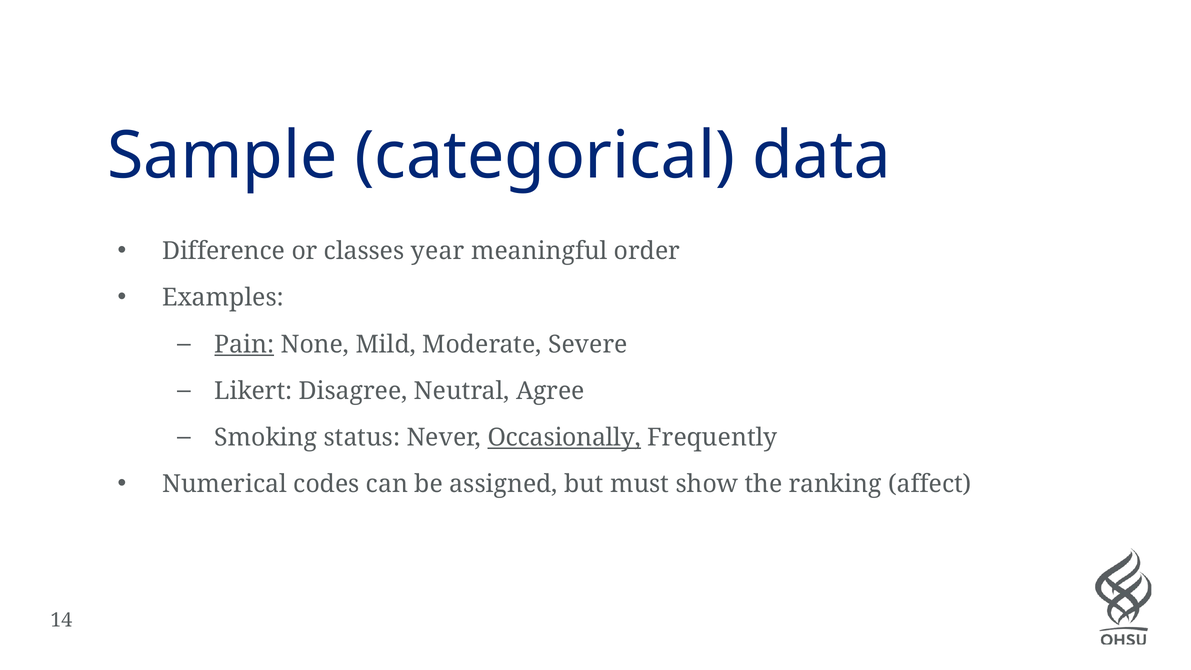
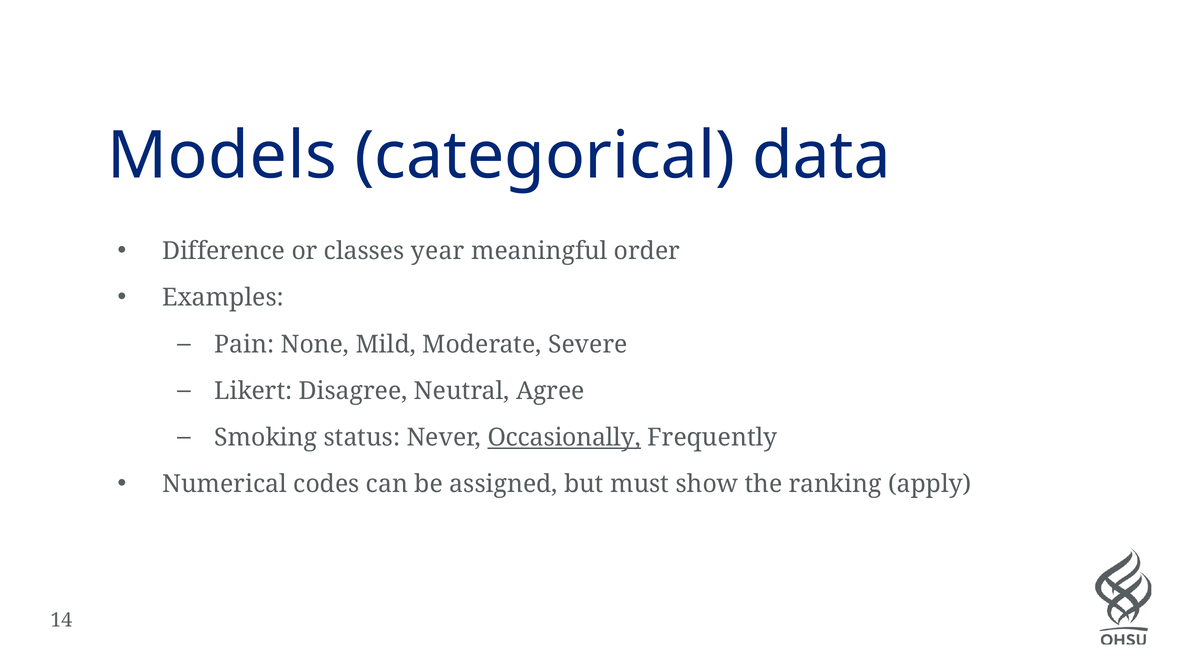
Sample: Sample -> Models (222, 156)
Pain underline: present -> none (244, 344)
affect: affect -> apply (930, 484)
